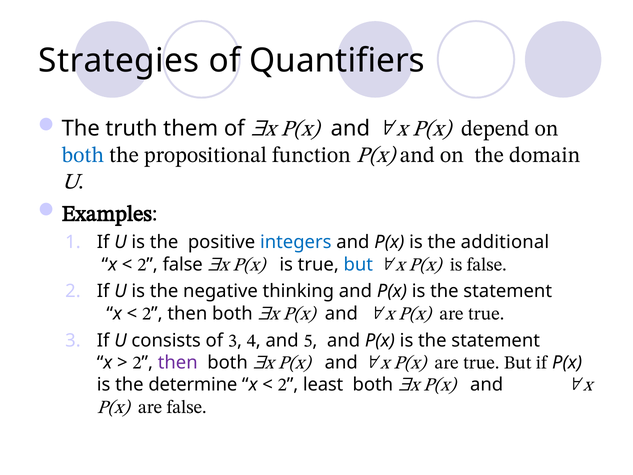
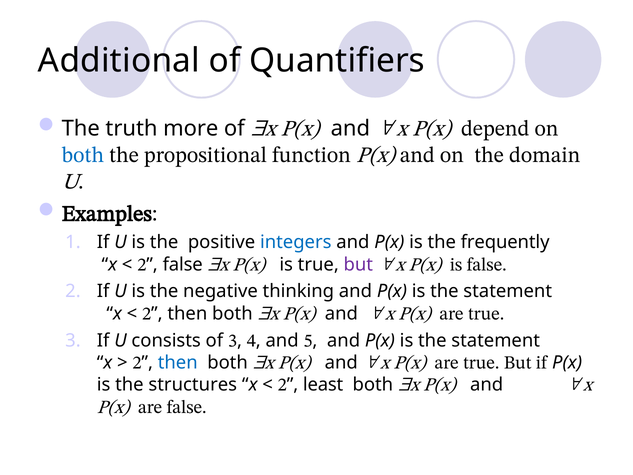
Strategies: Strategies -> Additional (119, 61)
them: them -> more (191, 129)
additional: additional -> frequently (505, 242)
but colour: blue -> purple (358, 264)
then colour: purple -> blue (178, 362)
determine: determine -> structures (193, 385)
